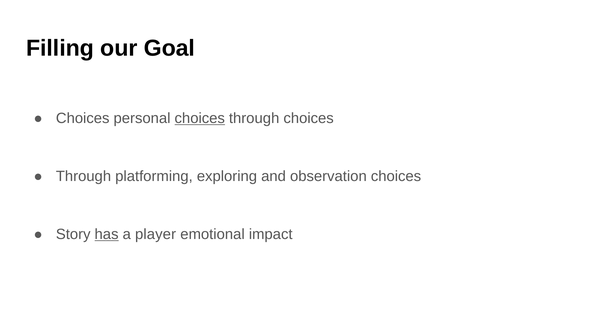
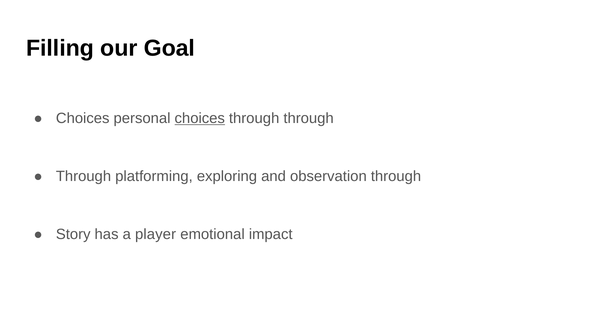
through choices: choices -> through (309, 118)
observation choices: choices -> through (396, 176)
has underline: present -> none (107, 234)
